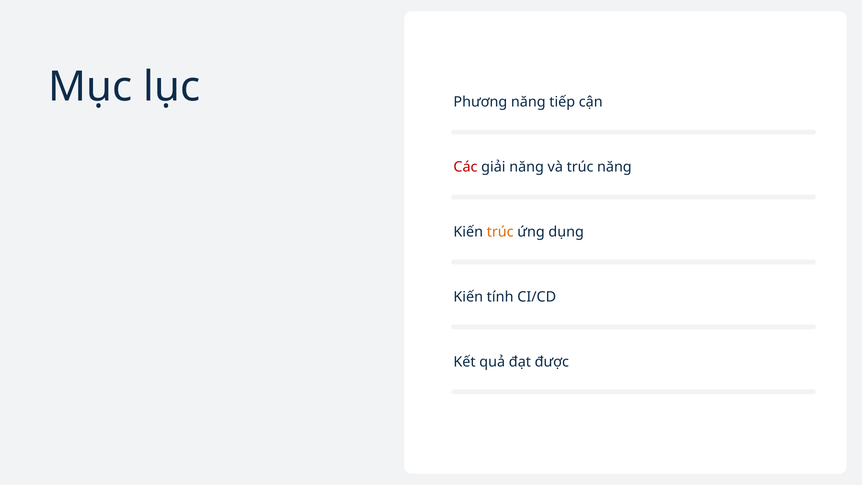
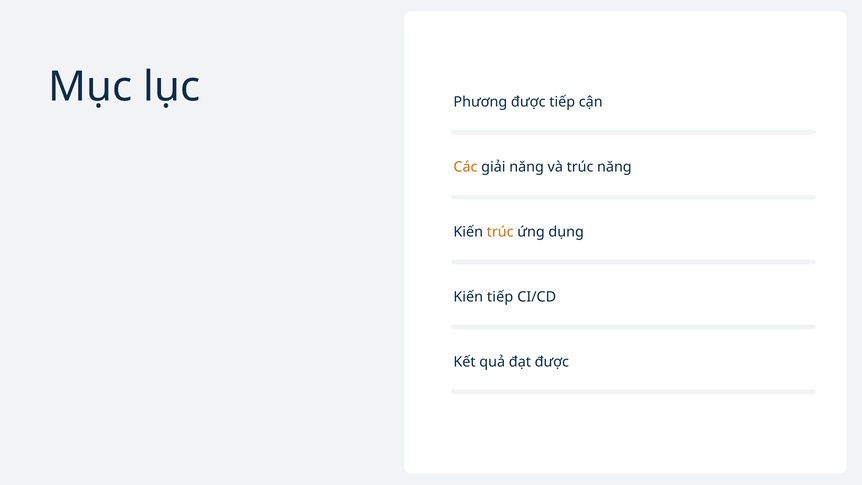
Phương năng: năng -> được (528, 102)
Các colour: red -> orange (465, 167)
Kiến tính: tính -> tiếp (500, 297)
